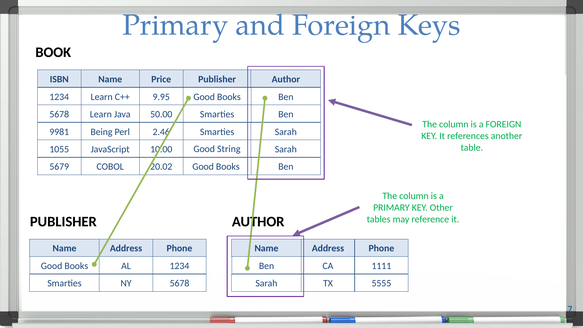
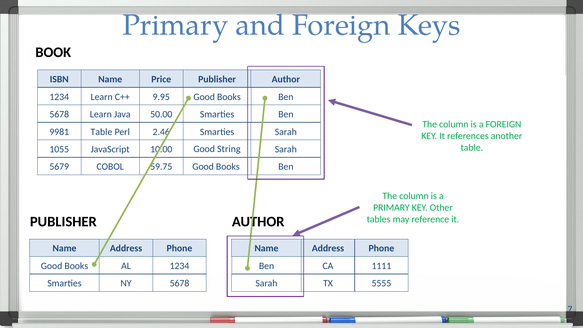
9981 Being: Being -> Table (101, 132)
20.02: 20.02 -> 59.75 (161, 167)
